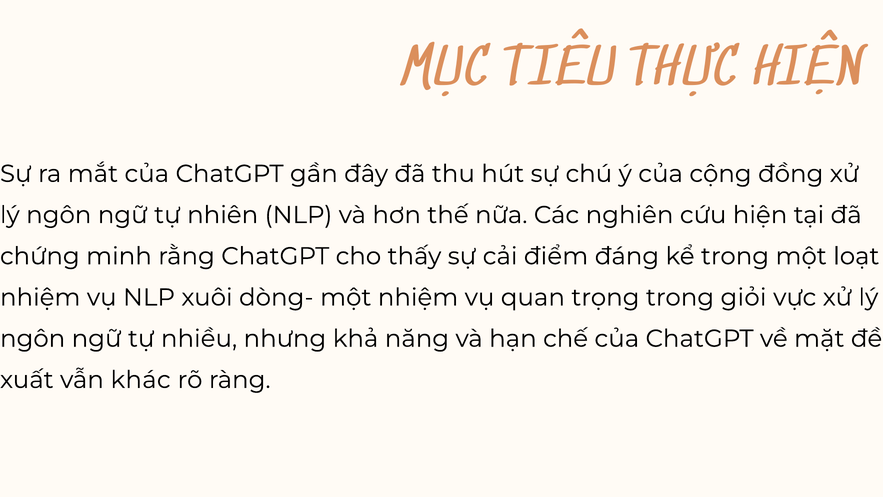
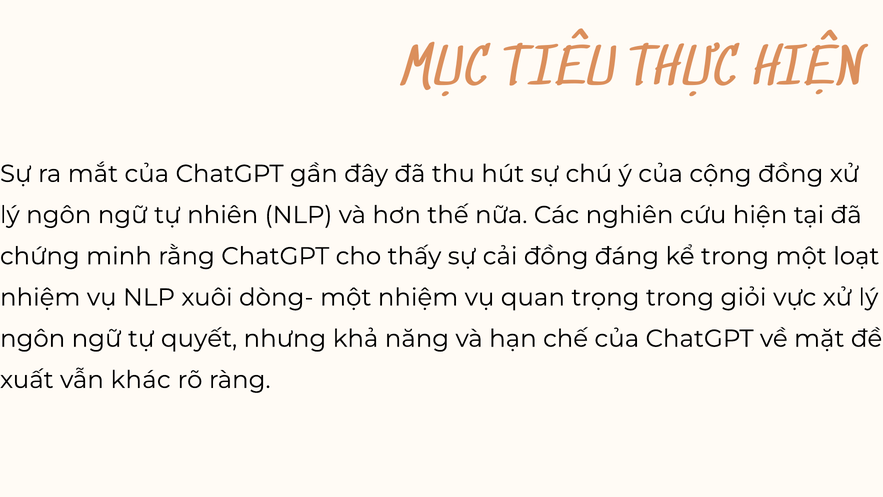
cải điểm: điểm -> đồng (556, 256)
nhiều: nhiều -> quyết (199, 338)
